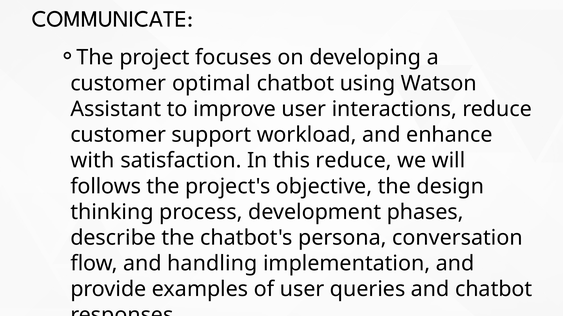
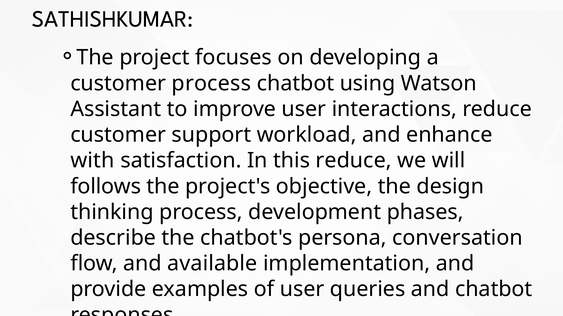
COMMUNICATE: COMMUNICATE -> SATHISHKUMAR (112, 19)
customer optimal: optimal -> process (211, 83)
handling: handling -> available (212, 264)
